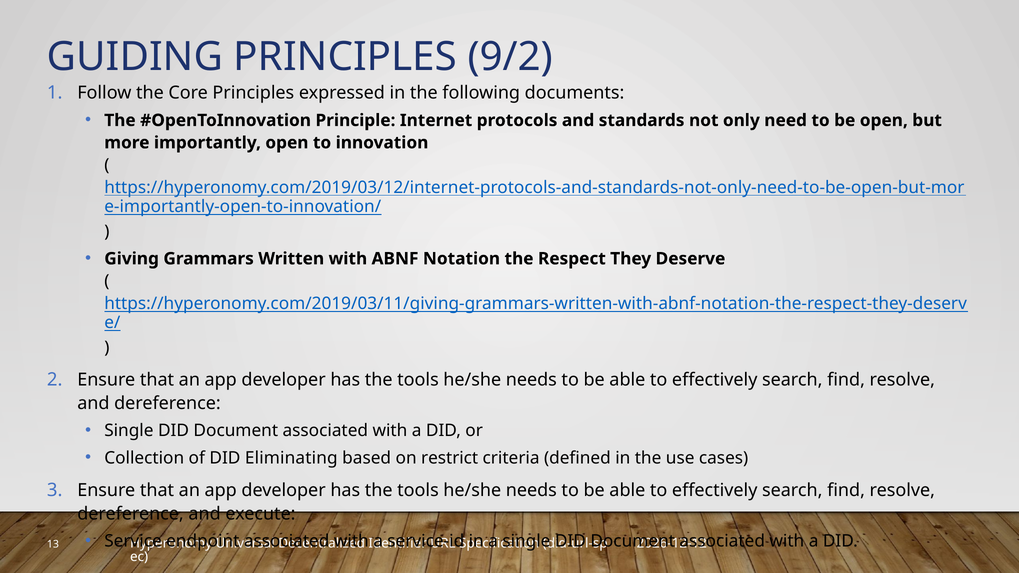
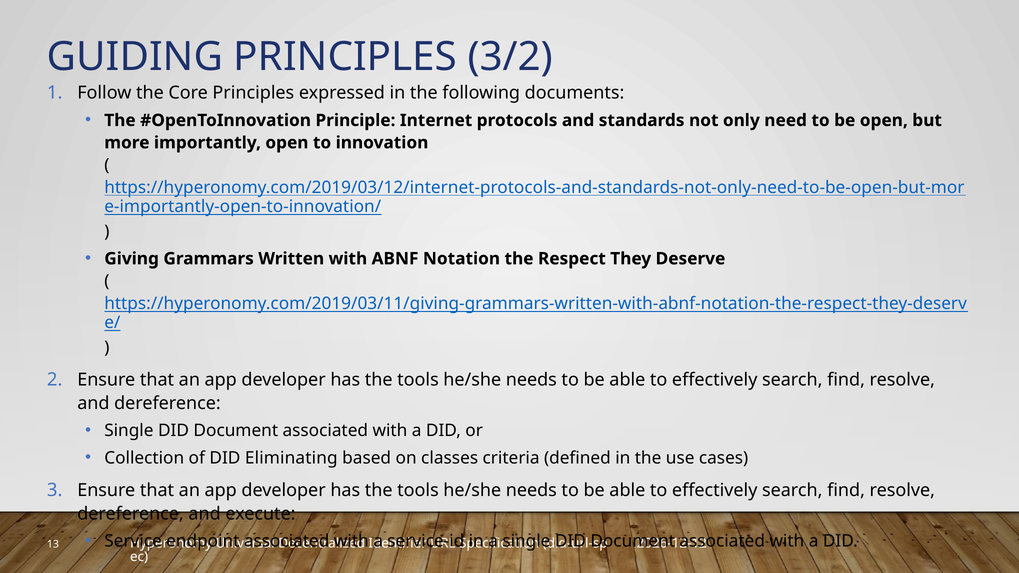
9/2: 9/2 -> 3/2 (510, 57)
restrict: restrict -> classes (450, 458)
